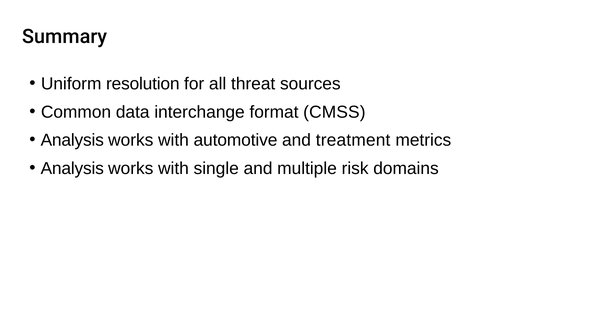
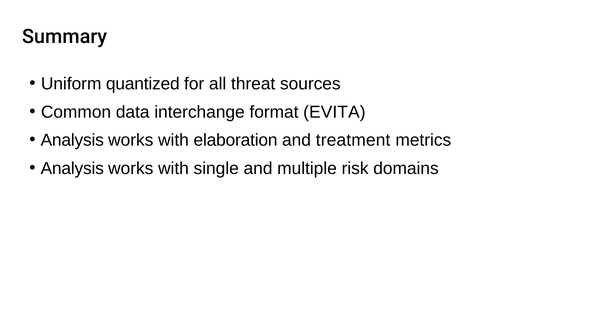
resolution: resolution -> quantized (143, 84)
CMSS: CMSS -> EVITA (334, 112)
automotive: automotive -> elaboration (236, 140)
